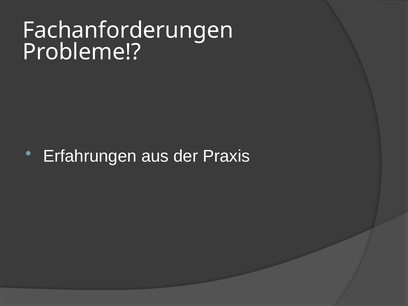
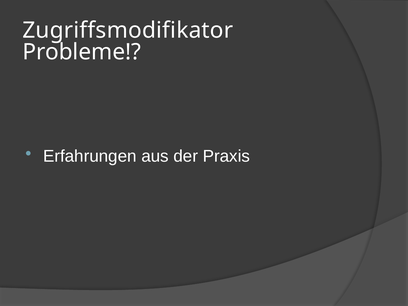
Fachanforderungen: Fachanforderungen -> Zugriffsmodifikator (128, 30)
